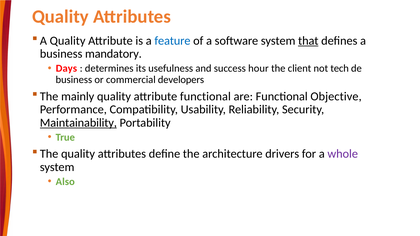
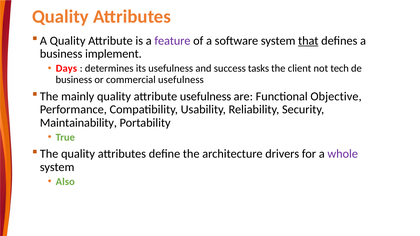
feature colour: blue -> purple (172, 41)
mandatory: mandatory -> implement (113, 54)
hour: hour -> tasks (259, 68)
commercial developers: developers -> usefulness (181, 80)
attribute functional: functional -> usefulness (205, 96)
Maintainability underline: present -> none (78, 123)
